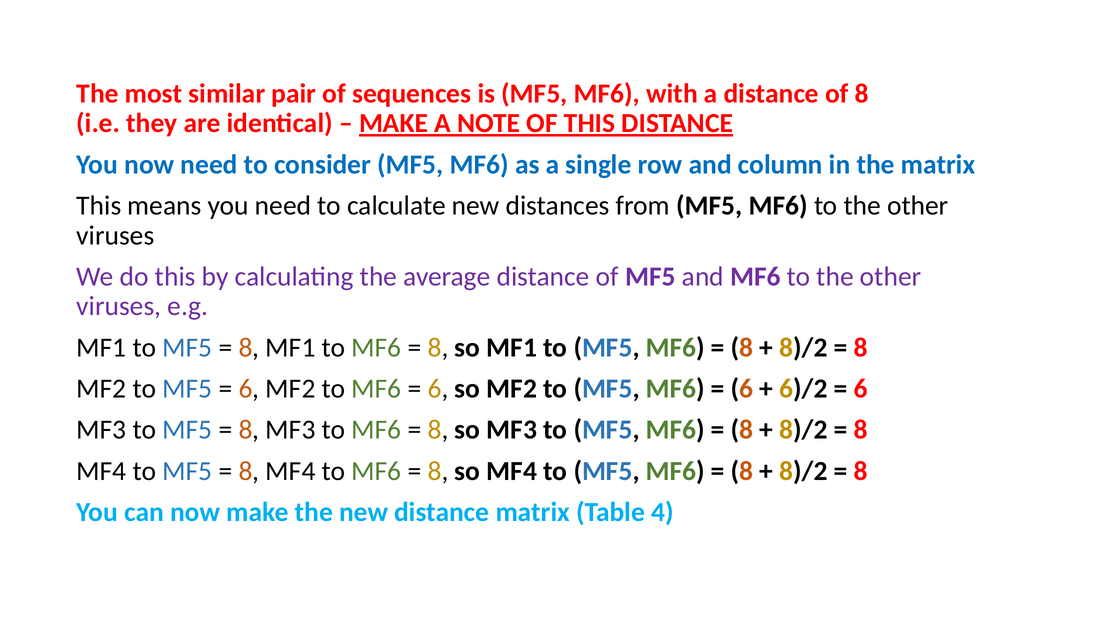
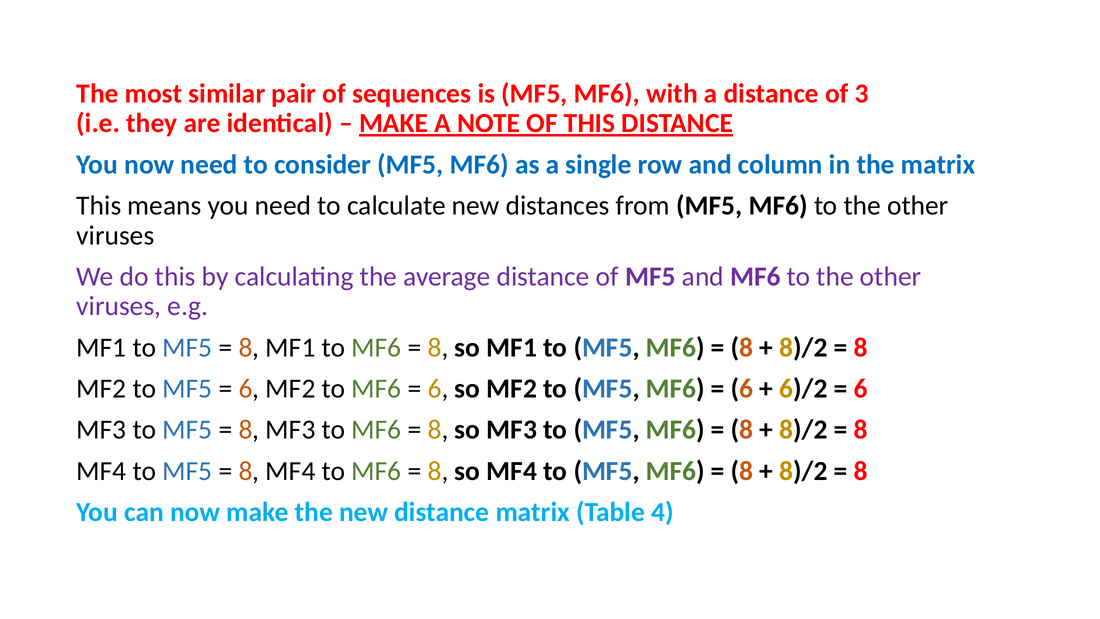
of 8: 8 -> 3 (862, 94)
